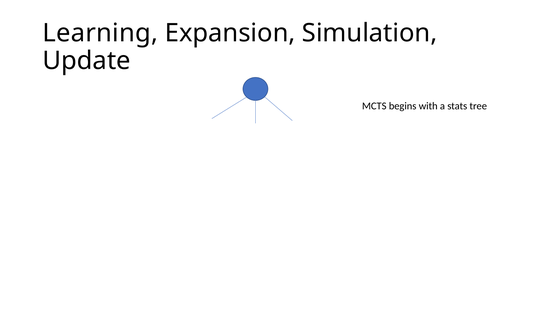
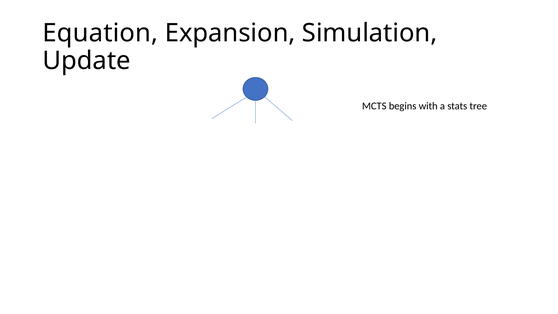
Learning: Learning -> Equation (100, 33)
